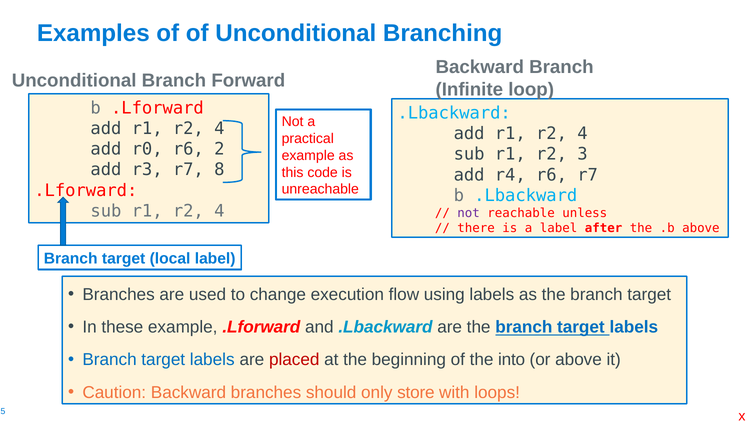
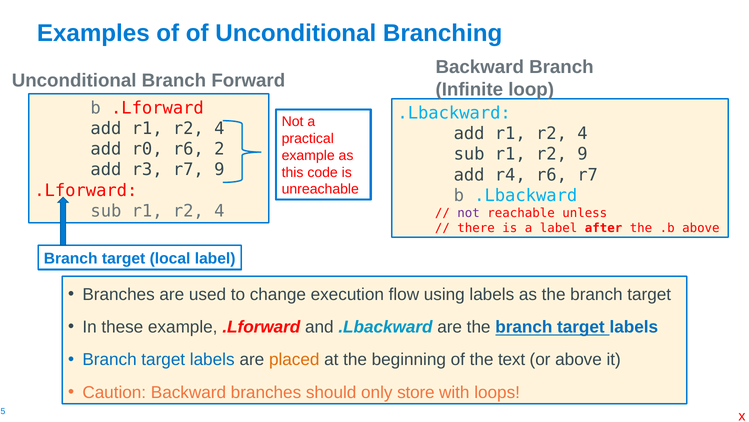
r2 3: 3 -> 9 (582, 154)
r7 8: 8 -> 9 (219, 169)
placed colour: red -> orange (294, 359)
into: into -> text (512, 359)
